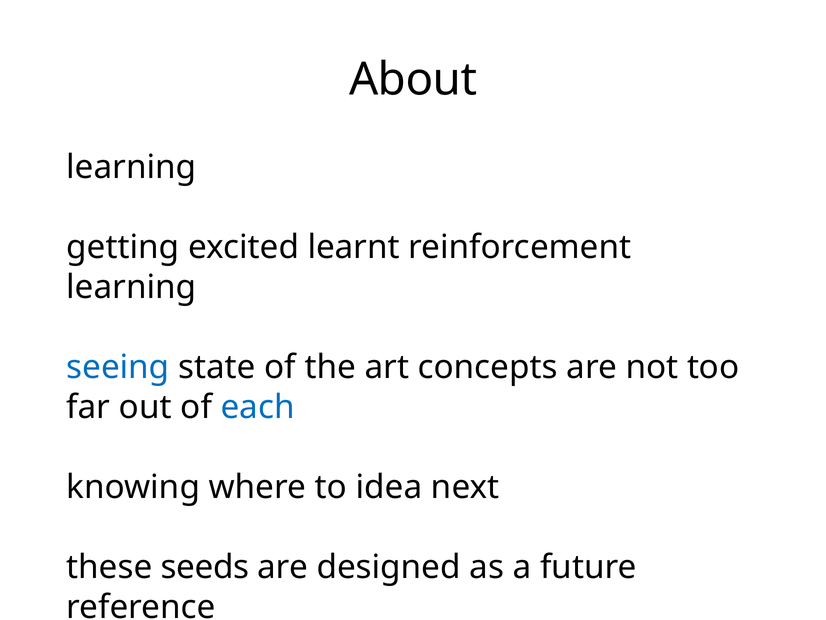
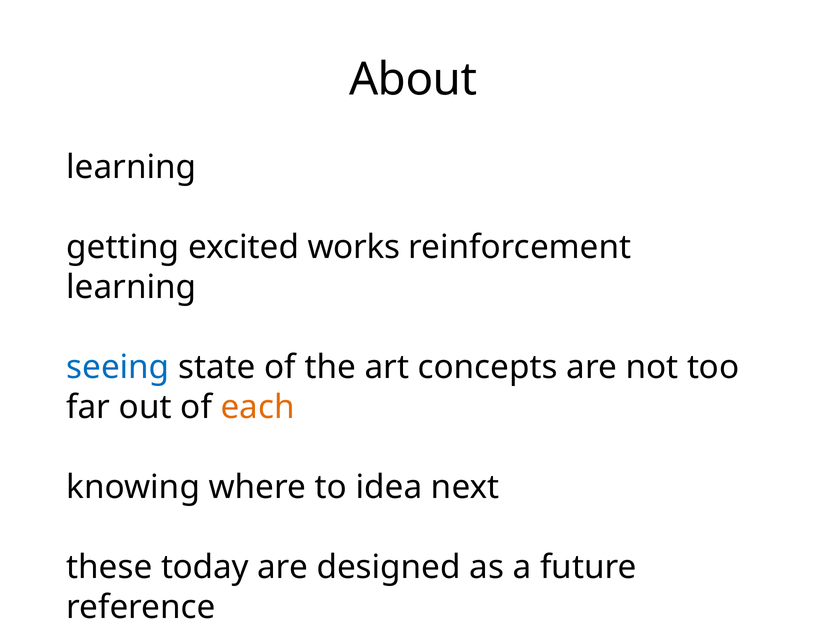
learnt: learnt -> works (354, 247)
each colour: blue -> orange (258, 407)
seeds: seeds -> today (205, 567)
